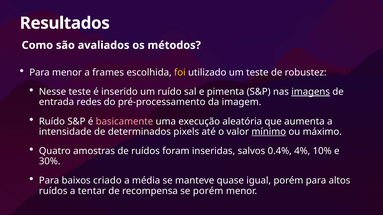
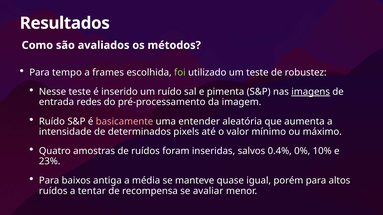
Para menor: menor -> tempo (67, 73)
foi colour: yellow -> light green (180, 73)
execução: execução -> entender (199, 122)
mínimo underline: present -> none (269, 132)
4%: 4% -> 0% (302, 151)
30%: 30% -> 23% (50, 162)
criado: criado -> antiga (107, 181)
se porém: porém -> avaliar (208, 191)
